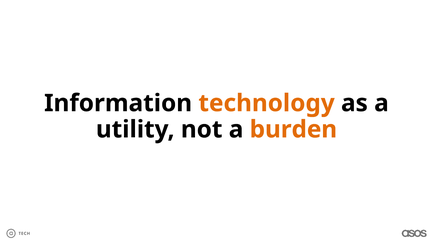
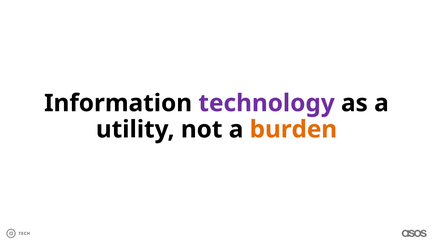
technology colour: orange -> purple (267, 103)
